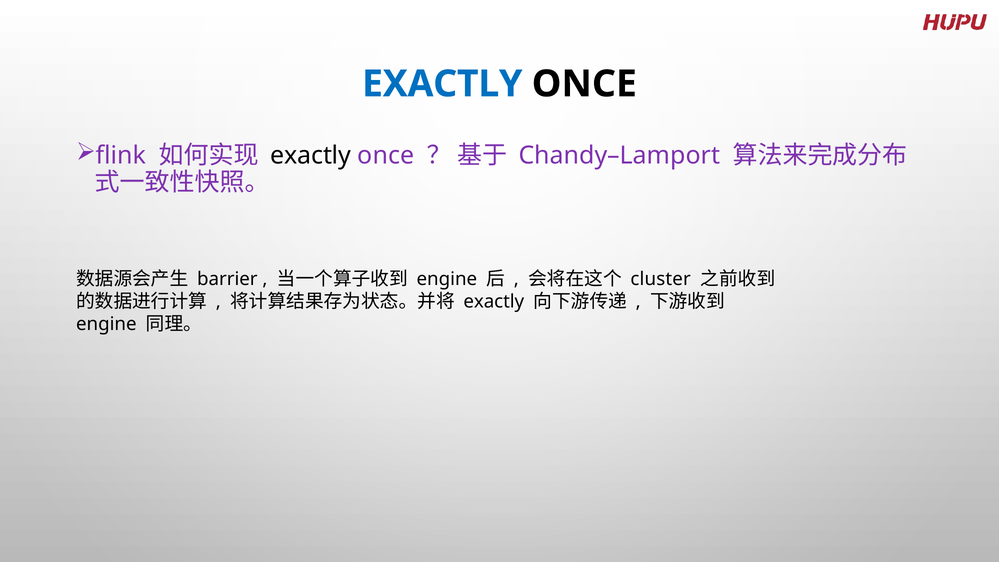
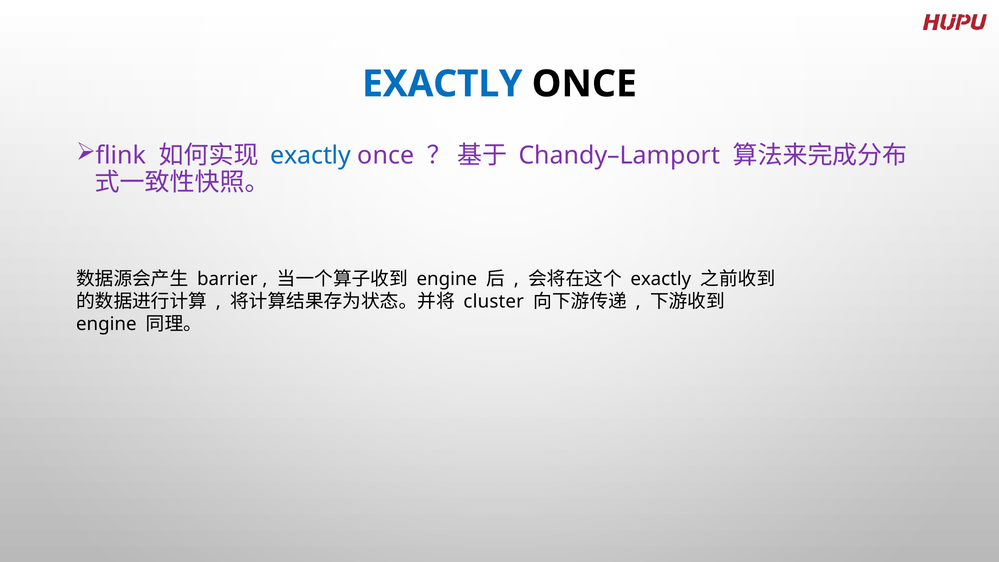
exactly colour: black -> blue (311, 156)
cluster: cluster -> exactly (661, 279)
exactly: exactly -> cluster (494, 302)
